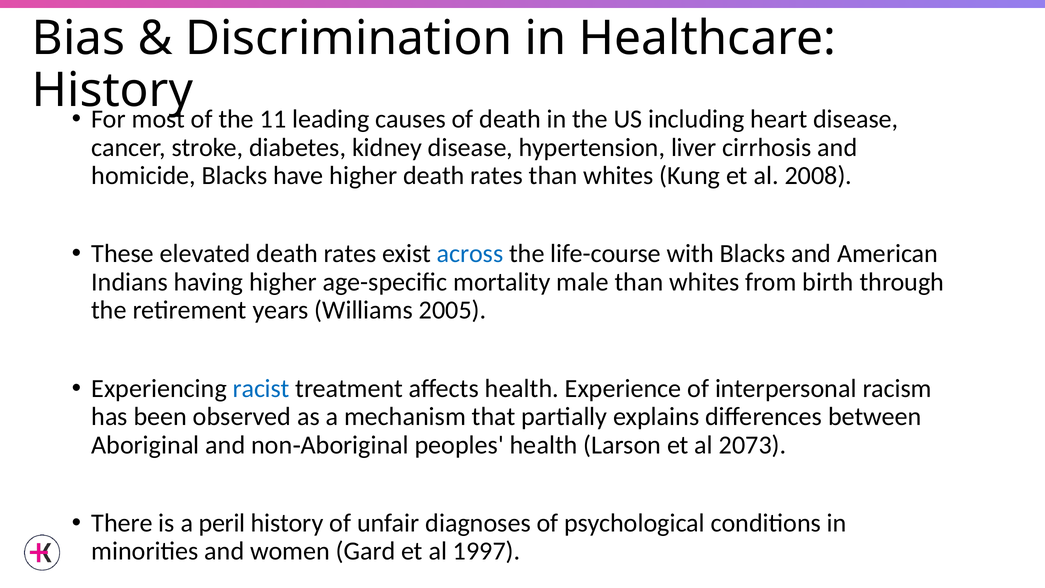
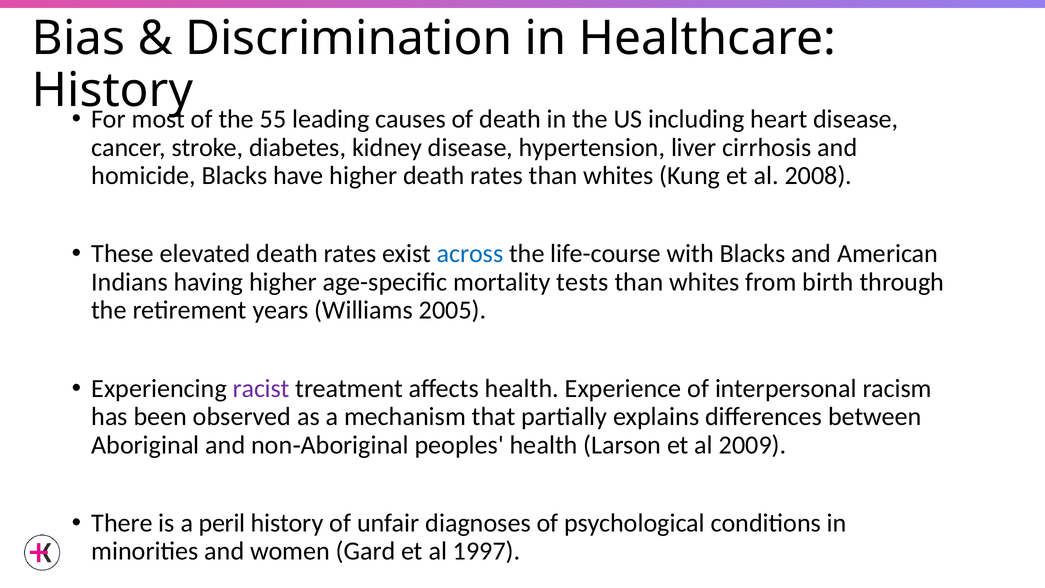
11: 11 -> 55 (273, 119)
male: male -> tests (582, 282)
racist colour: blue -> purple (261, 388)
2073: 2073 -> 2009 (753, 445)
